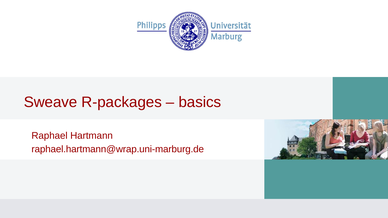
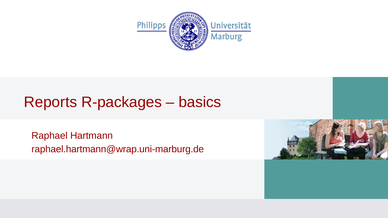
Sweave: Sweave -> Reports (50, 102)
